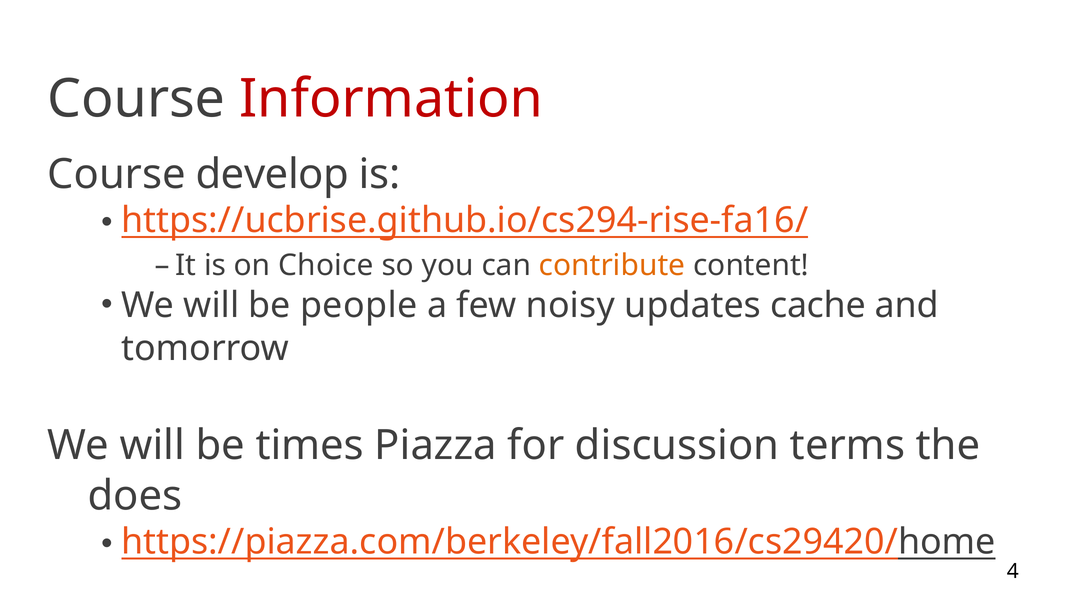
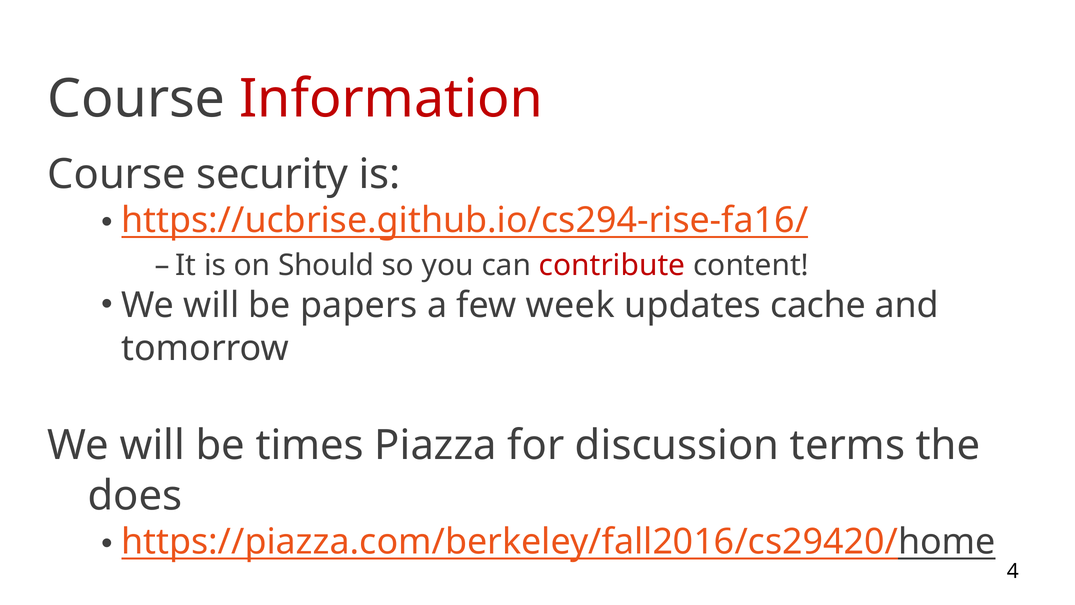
develop: develop -> security (272, 174)
Choice: Choice -> Should (326, 265)
contribute colour: orange -> red (612, 265)
people: people -> papers (359, 305)
noisy: noisy -> week (570, 305)
